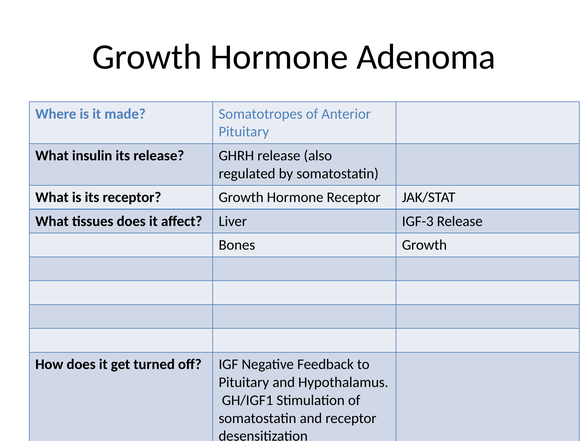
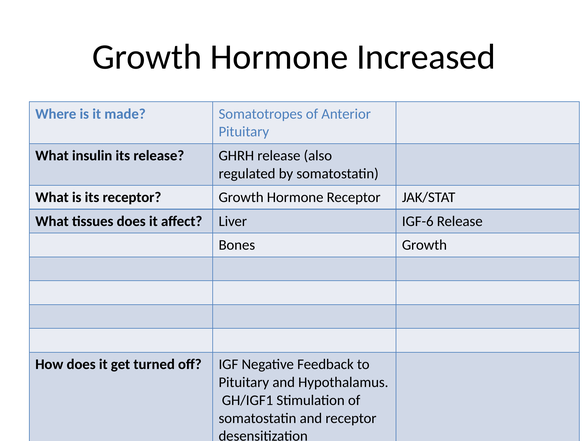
Adenoma: Adenoma -> Increased (426, 57)
IGF-3: IGF-3 -> IGF-6 (418, 221)
